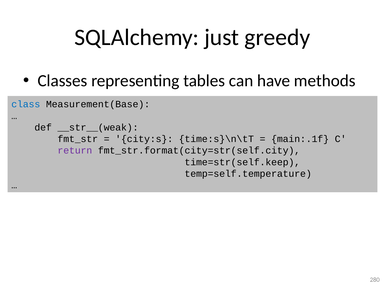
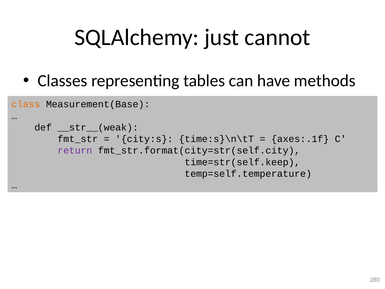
greedy: greedy -> cannot (277, 37)
class colour: blue -> orange (26, 104)
main:.1f: main:.1f -> axes:.1f (300, 139)
